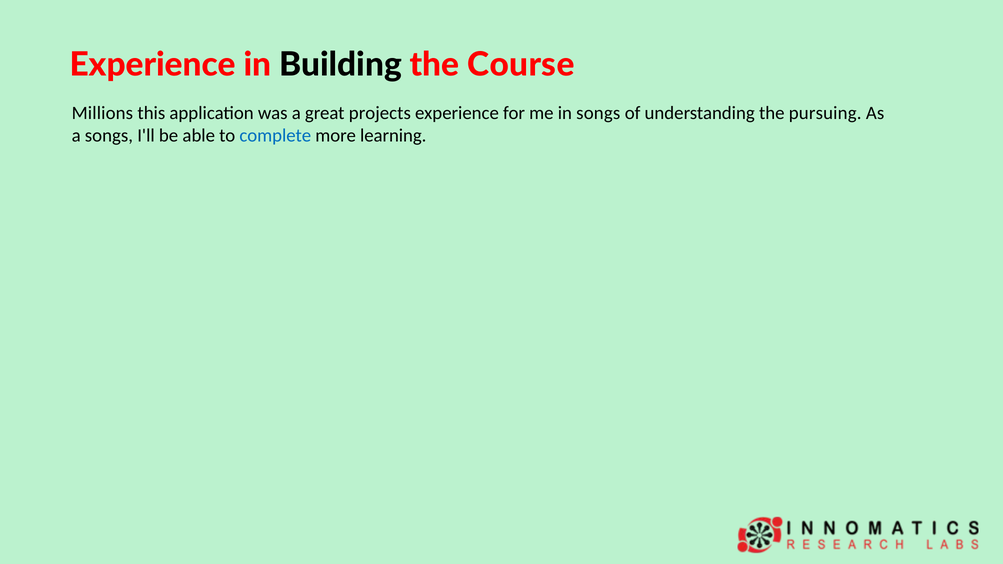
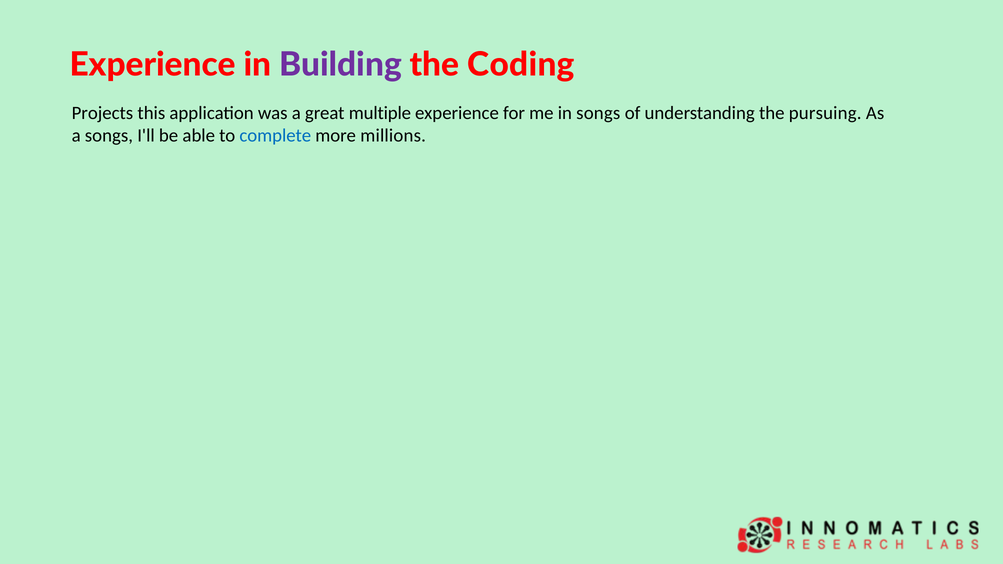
Building colour: black -> purple (341, 65)
Course: Course -> Coding (521, 65)
Millions: Millions -> Projects (102, 113)
projects: projects -> multiple (380, 113)
learning: learning -> millions (393, 136)
